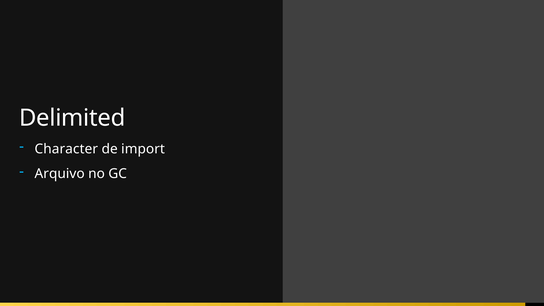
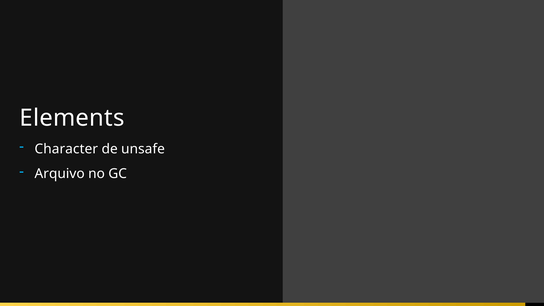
Delimited: Delimited -> Elements (72, 118)
import: import -> unsafe (143, 149)
